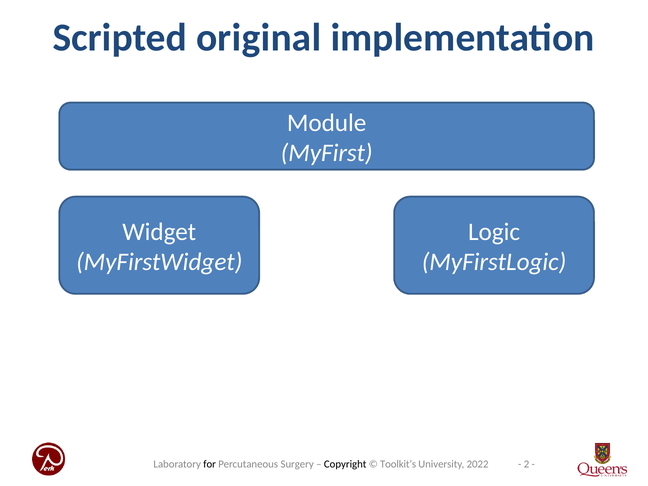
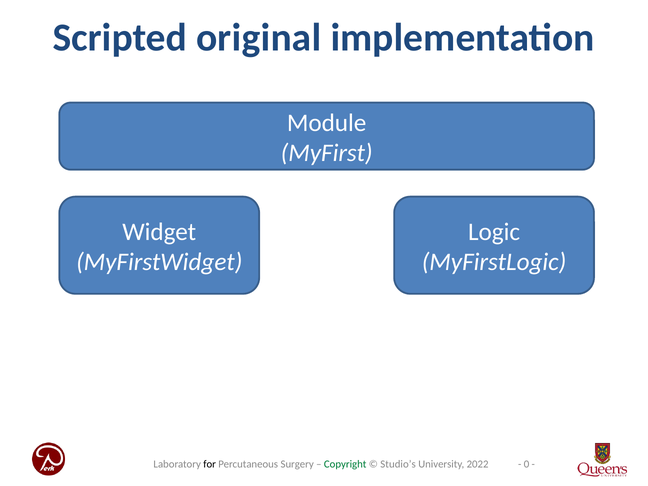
2: 2 -> 0 (527, 464)
Copyright colour: black -> green (345, 464)
Toolkit’s: Toolkit’s -> Studio’s (398, 464)
